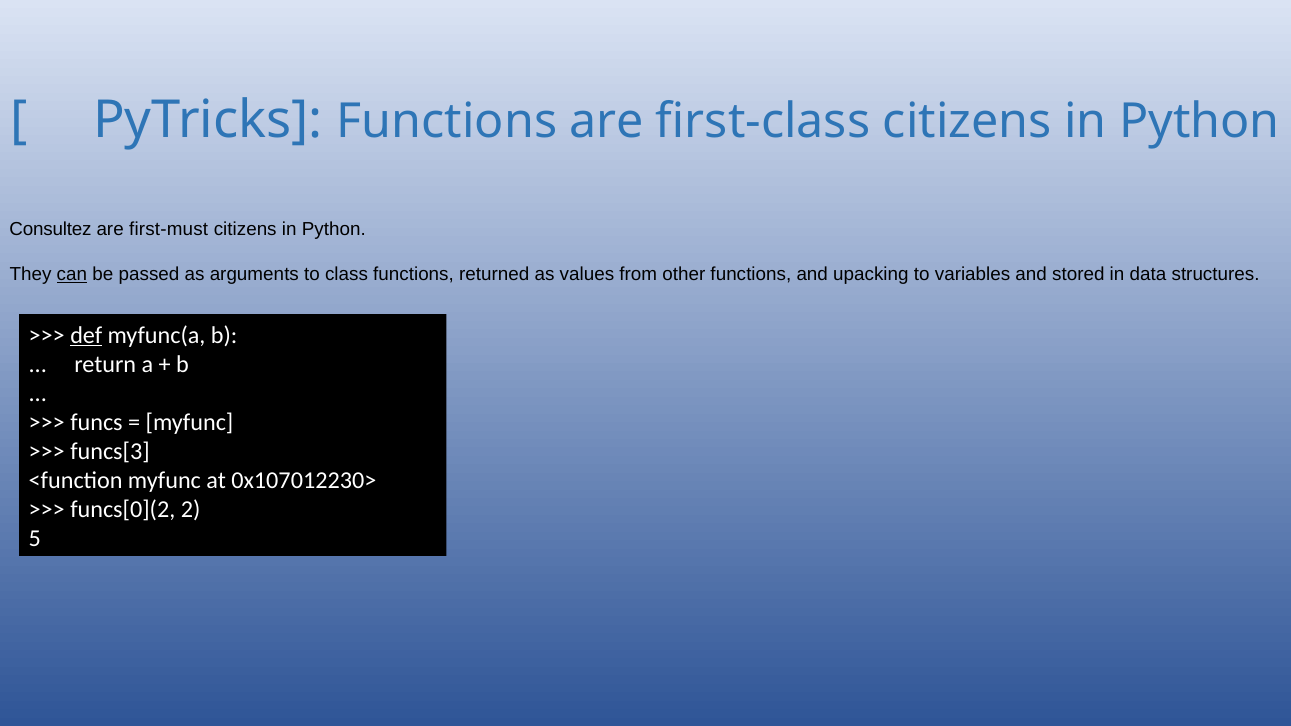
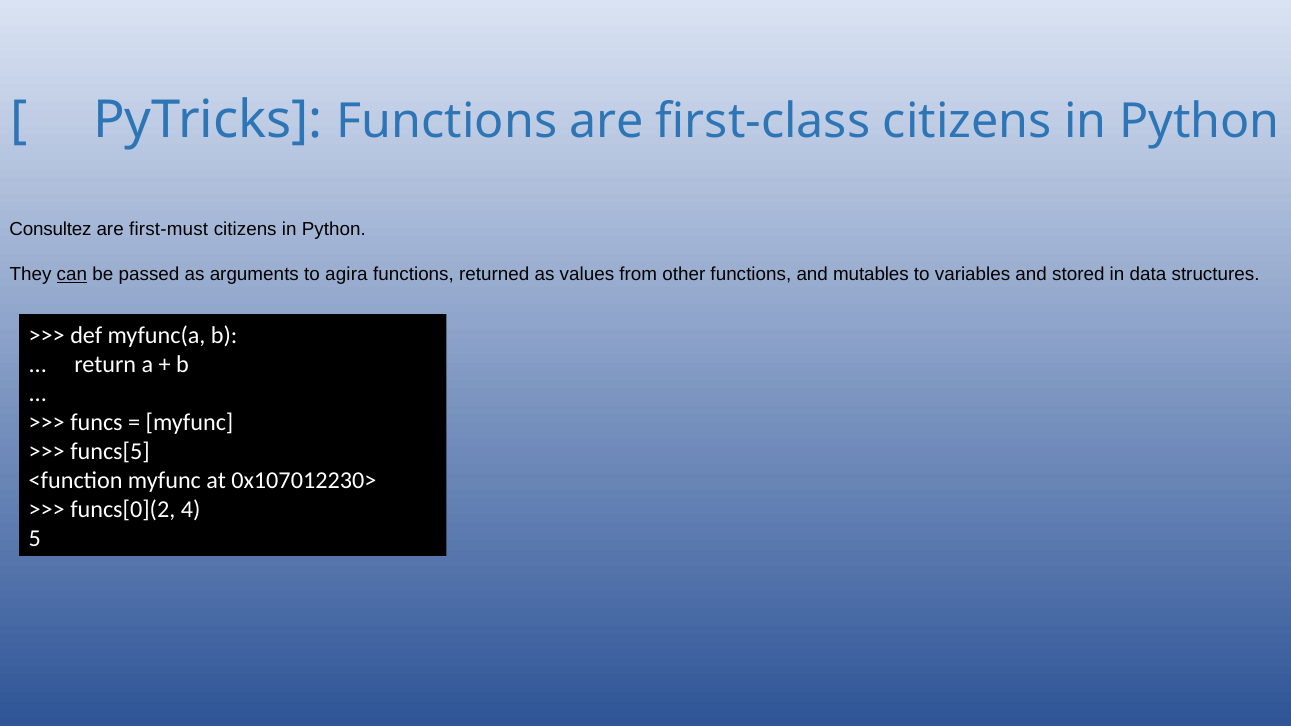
class: class -> agira (346, 274)
upacking: upacking -> mutables (871, 274)
def underline: present -> none (86, 335)
funcs[3: funcs[3 -> funcs[5 (110, 451)
2: 2 -> 4 (191, 510)
